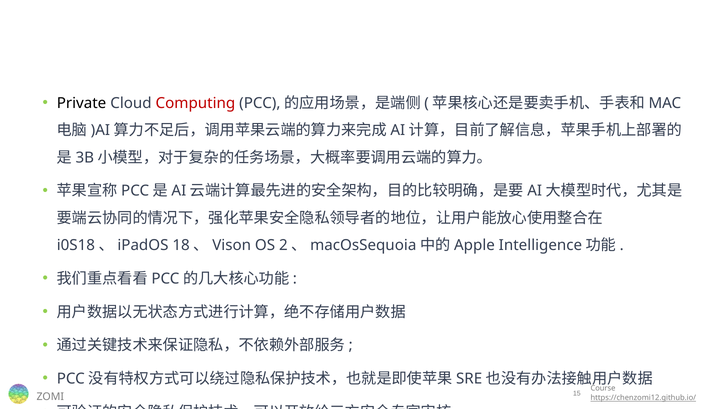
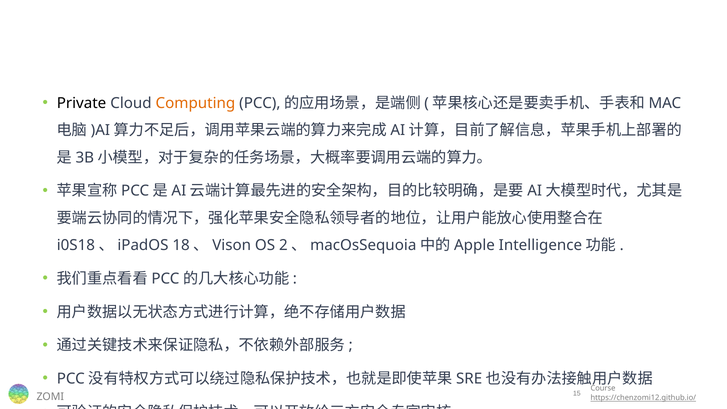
Computing colour: red -> orange (195, 103)
